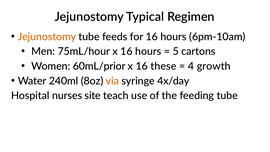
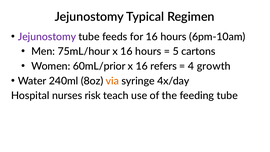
Jejunostomy colour: orange -> purple (47, 37)
these: these -> refers (164, 66)
site: site -> risk (93, 96)
